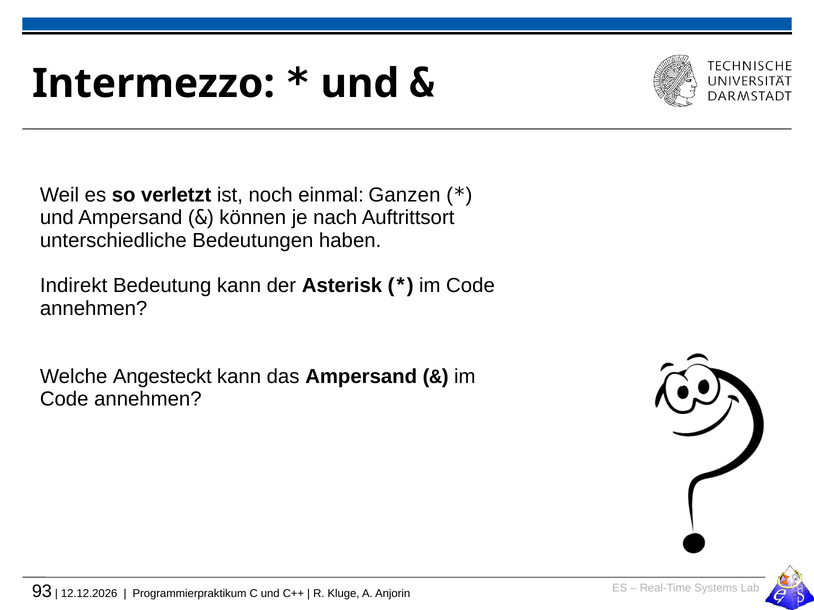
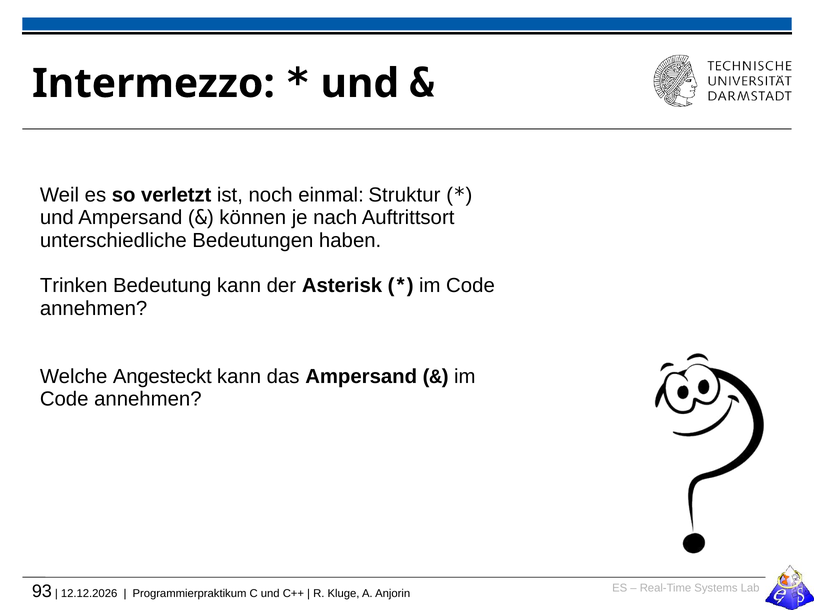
Ganzen: Ganzen -> Struktur (404, 195)
Indirekt: Indirekt -> Trinken (74, 286)
